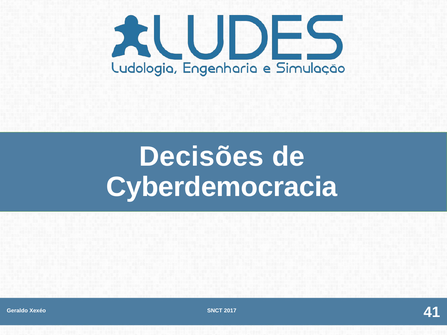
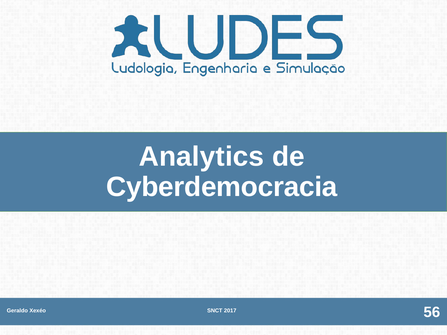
Decisões: Decisões -> Analytics (201, 157)
41: 41 -> 56 (432, 312)
